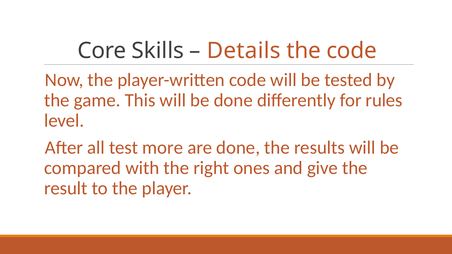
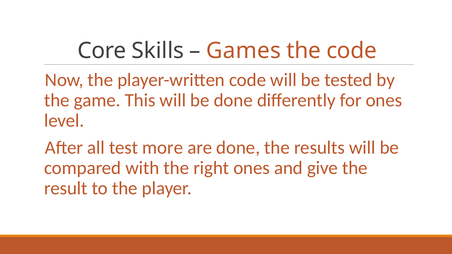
Details: Details -> Games (244, 51)
for rules: rules -> ones (384, 101)
